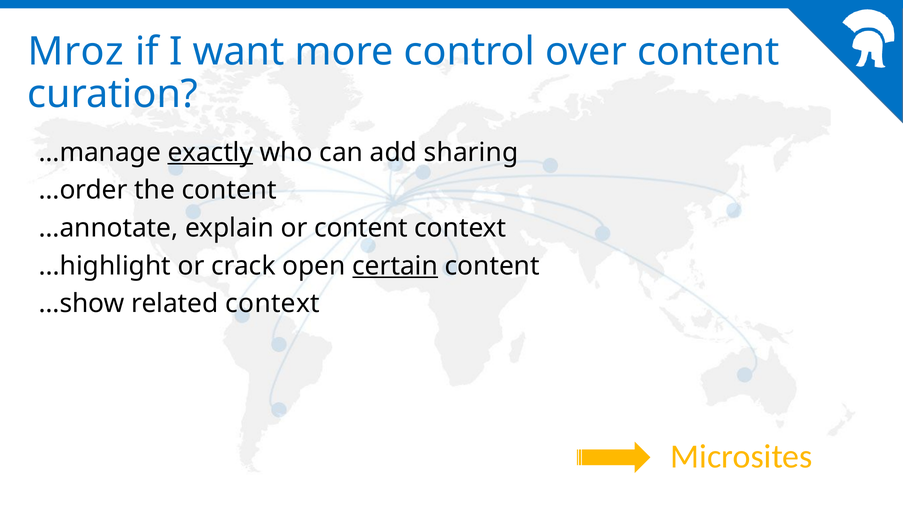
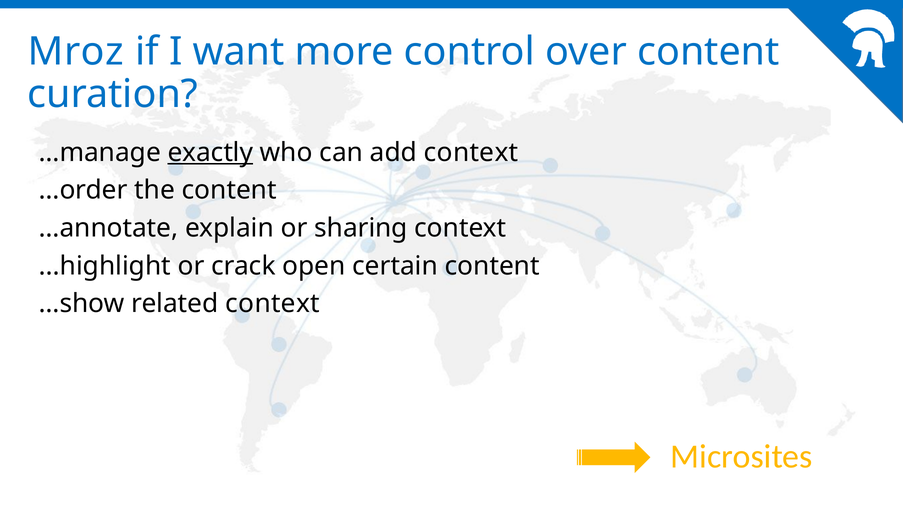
add sharing: sharing -> context (471, 152)
or content: content -> sharing (361, 228)
certain underline: present -> none (395, 266)
